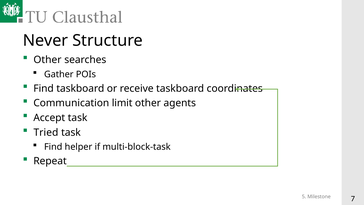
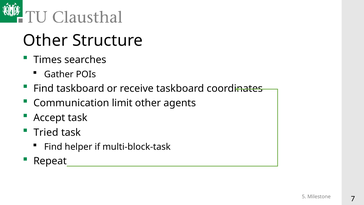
Never: Never -> Other (45, 41)
Other: Other -> Times (48, 60)
